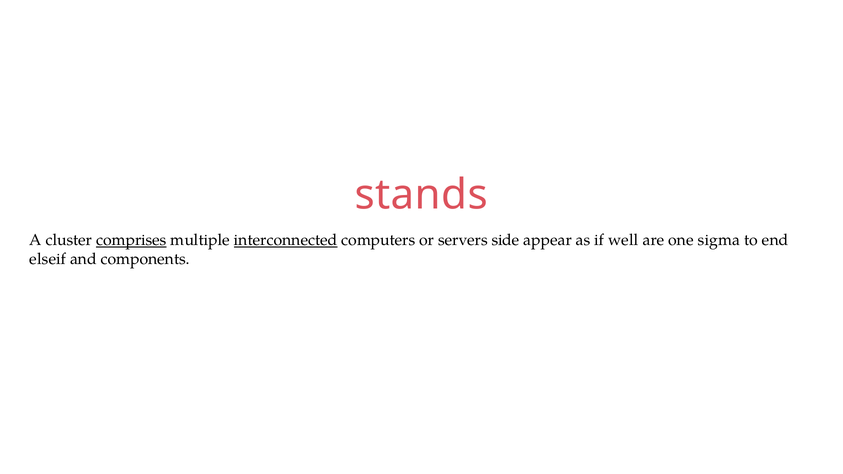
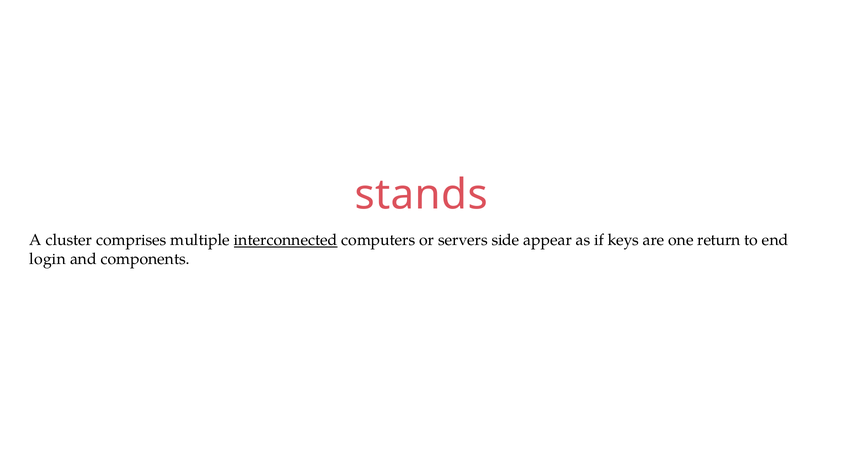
comprises underline: present -> none (131, 240)
well: well -> keys (623, 240)
sigma: sigma -> return (719, 240)
elseif: elseif -> login (48, 259)
